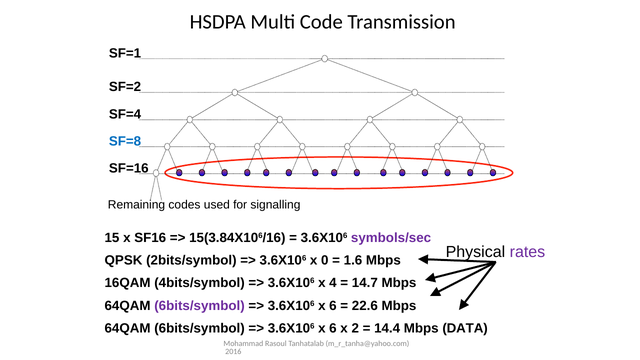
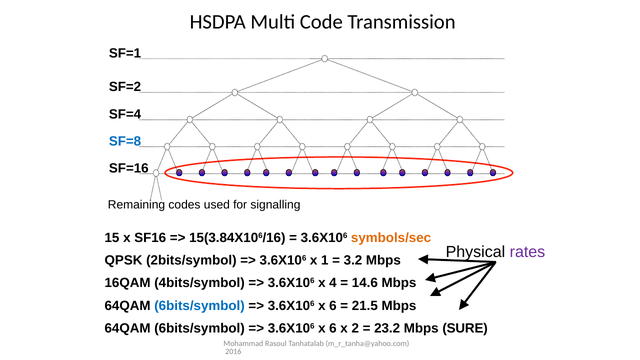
symbols/sec colour: purple -> orange (391, 238)
0: 0 -> 1 (325, 260)
1.6: 1.6 -> 3.2 (353, 260)
14.7: 14.7 -> 14.6 (365, 283)
6bits/symbol colour: purple -> blue (200, 306)
22.6: 22.6 -> 21.5 (365, 306)
14.4: 14.4 -> 23.2 (387, 328)
DATA: DATA -> SURE (465, 328)
